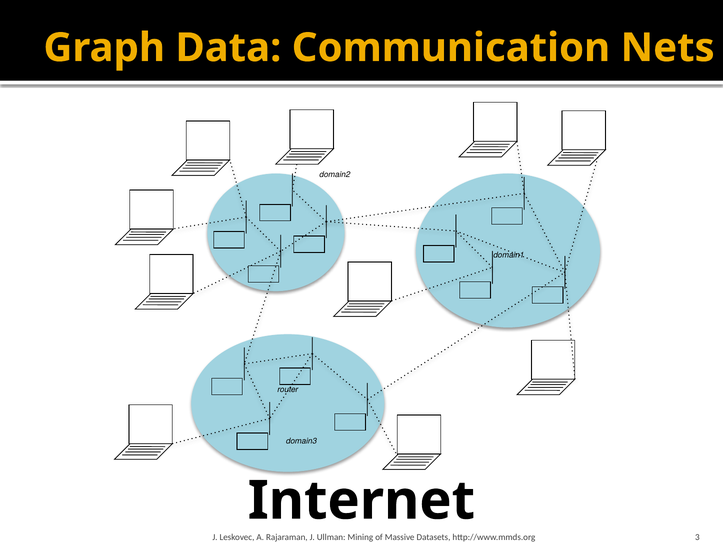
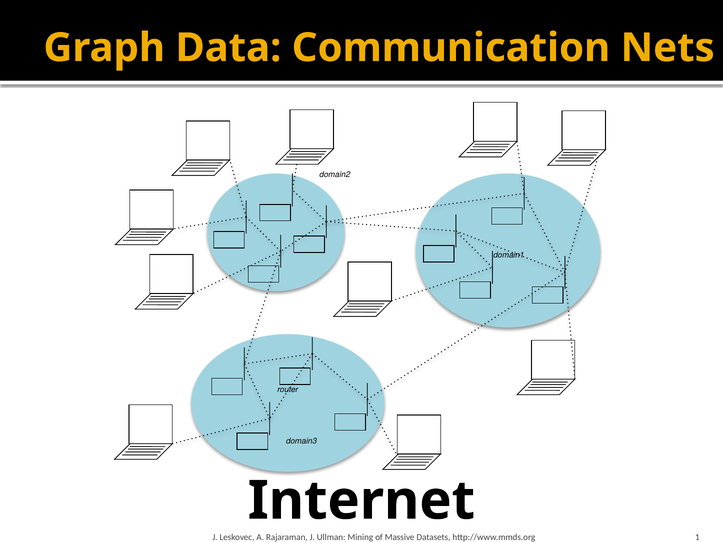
3: 3 -> 1 (697, 537)
